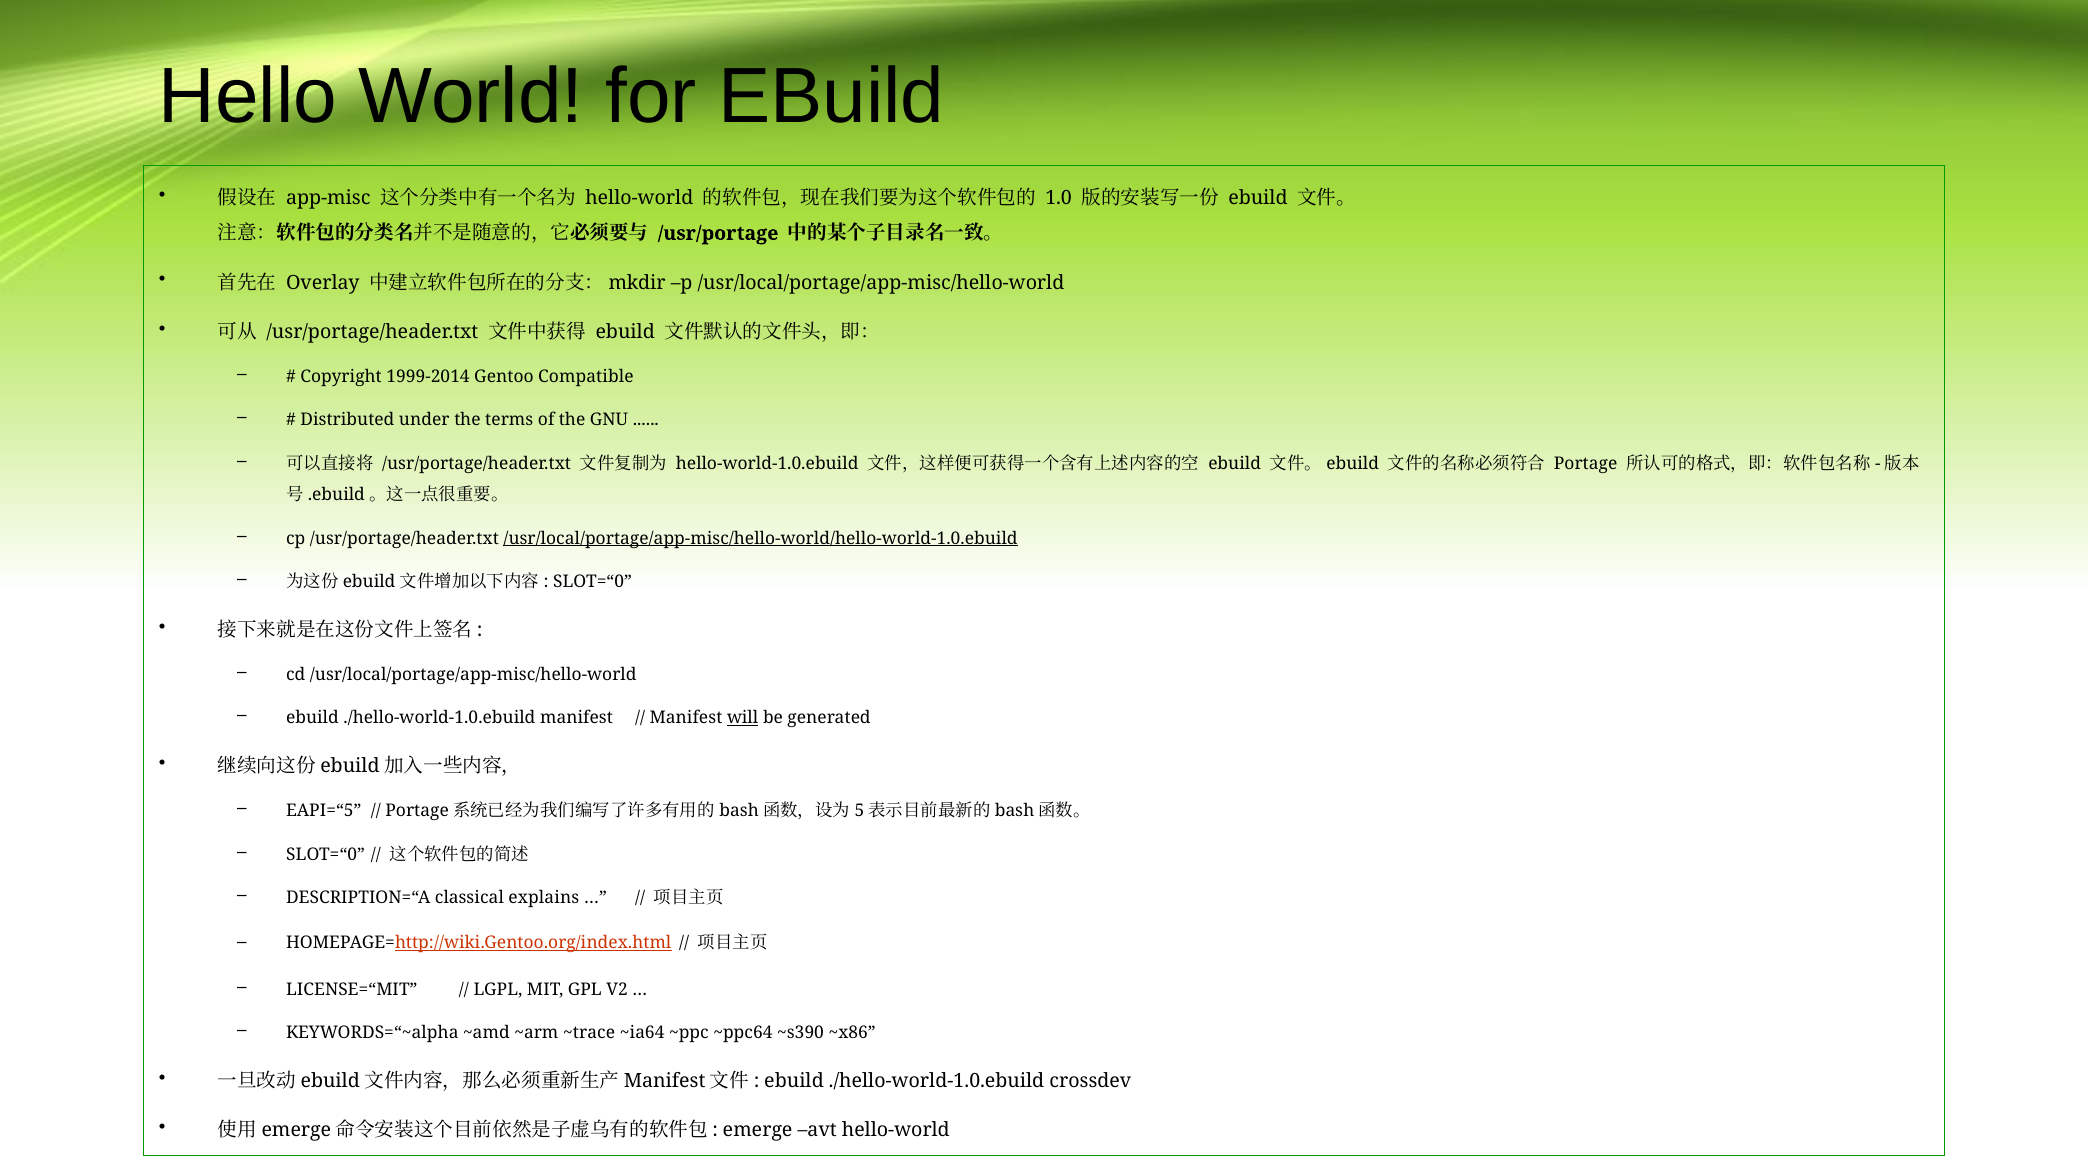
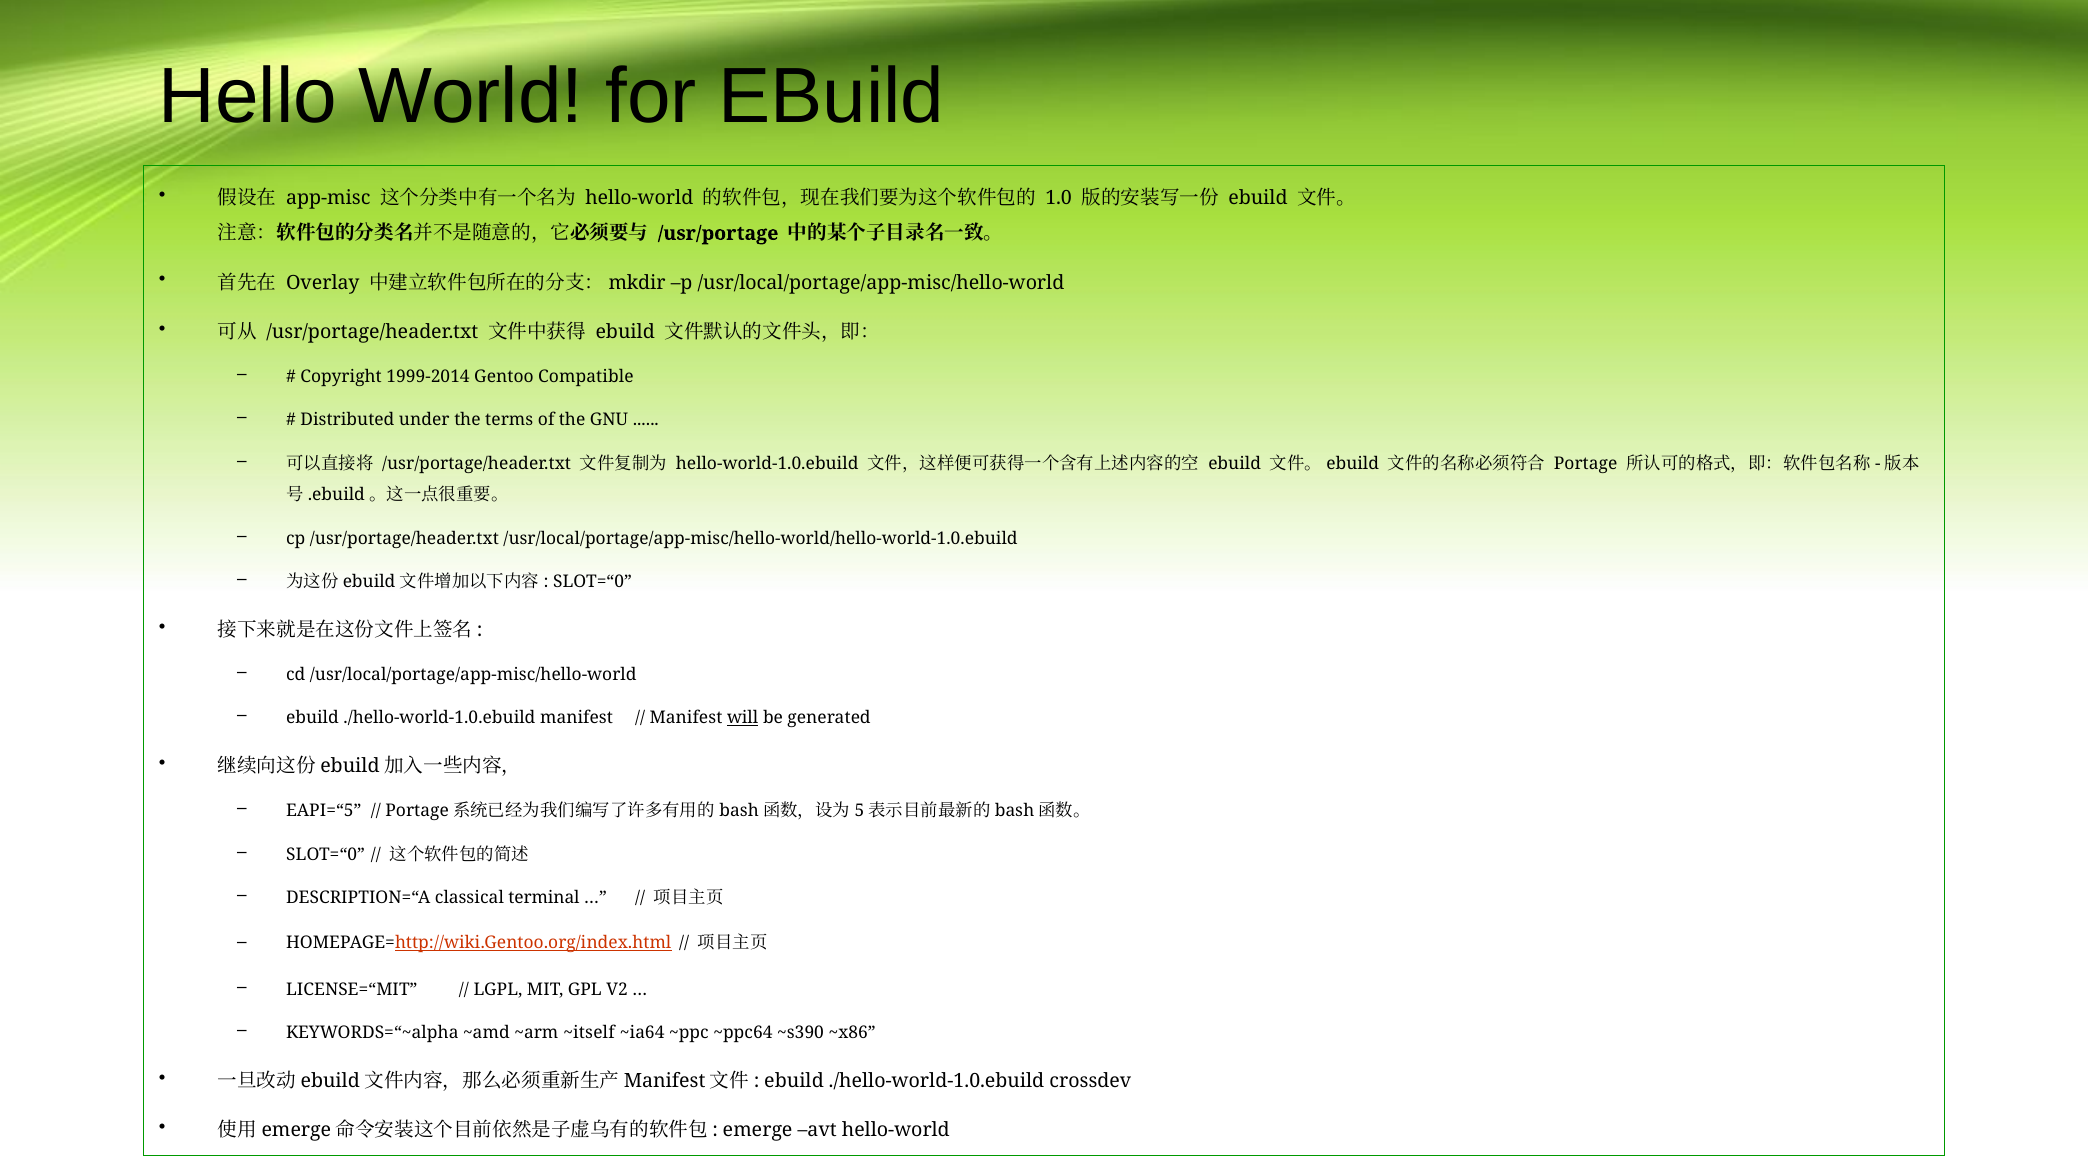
/usr/local/portage/app-misc/hello-world/hello-world-1.0.ebuild underline: present -> none (761, 538)
explains: explains -> terminal (544, 897)
~trace: ~trace -> ~itself (589, 1032)
